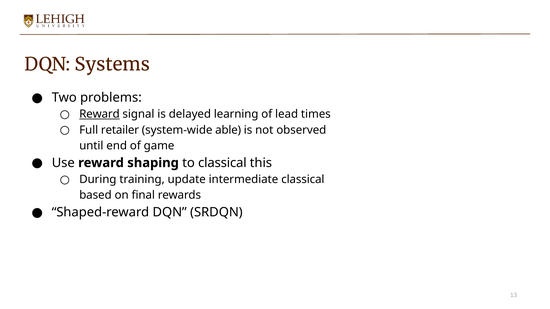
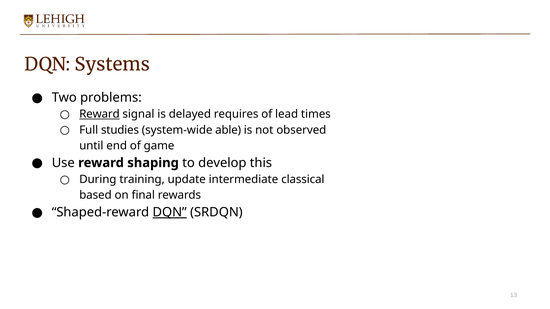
learning: learning -> requires (236, 114)
retailer: retailer -> studies (120, 130)
to classical: classical -> develop (222, 163)
DQN underline: none -> present (170, 213)
